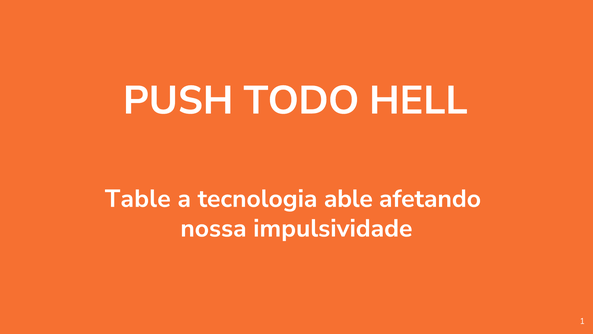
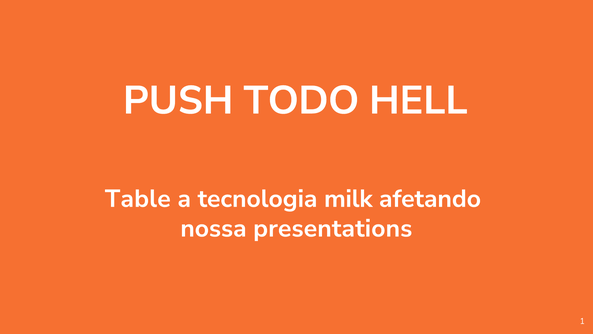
able: able -> milk (348, 198)
impulsividade: impulsividade -> presentations (333, 228)
